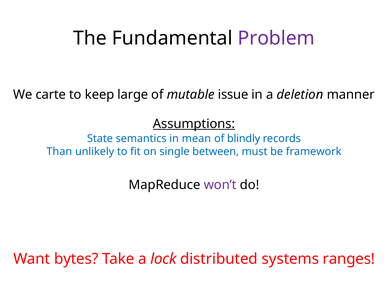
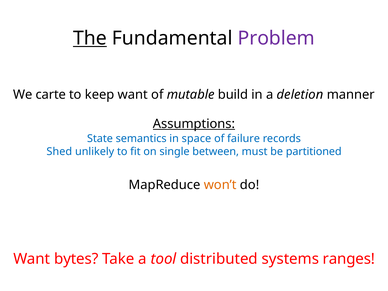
The underline: none -> present (90, 38)
keep large: large -> want (133, 95)
issue: issue -> build (233, 95)
mean: mean -> space (196, 139)
blindly: blindly -> failure (244, 139)
Than: Than -> Shed (59, 152)
framework: framework -> partitioned (314, 152)
won’t colour: purple -> orange (220, 185)
lock: lock -> tool (163, 259)
